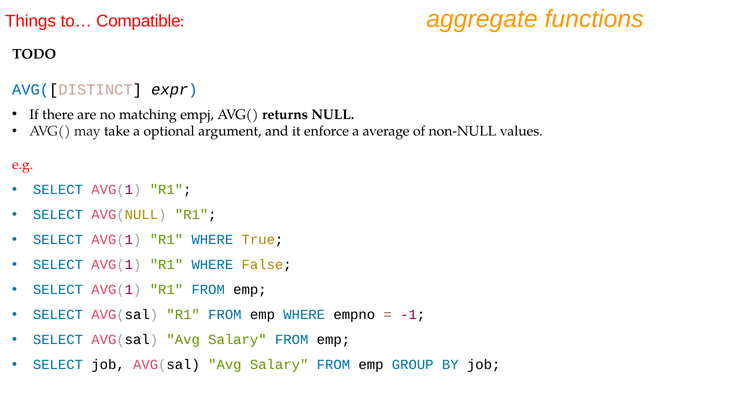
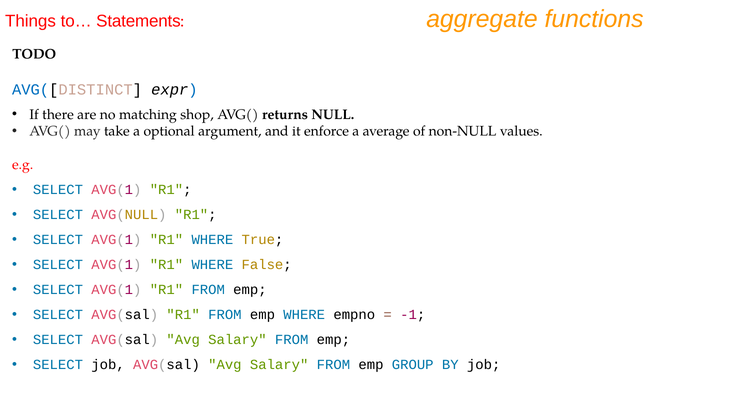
Compatible: Compatible -> Statements (138, 21)
empj: empj -> shop (197, 115)
